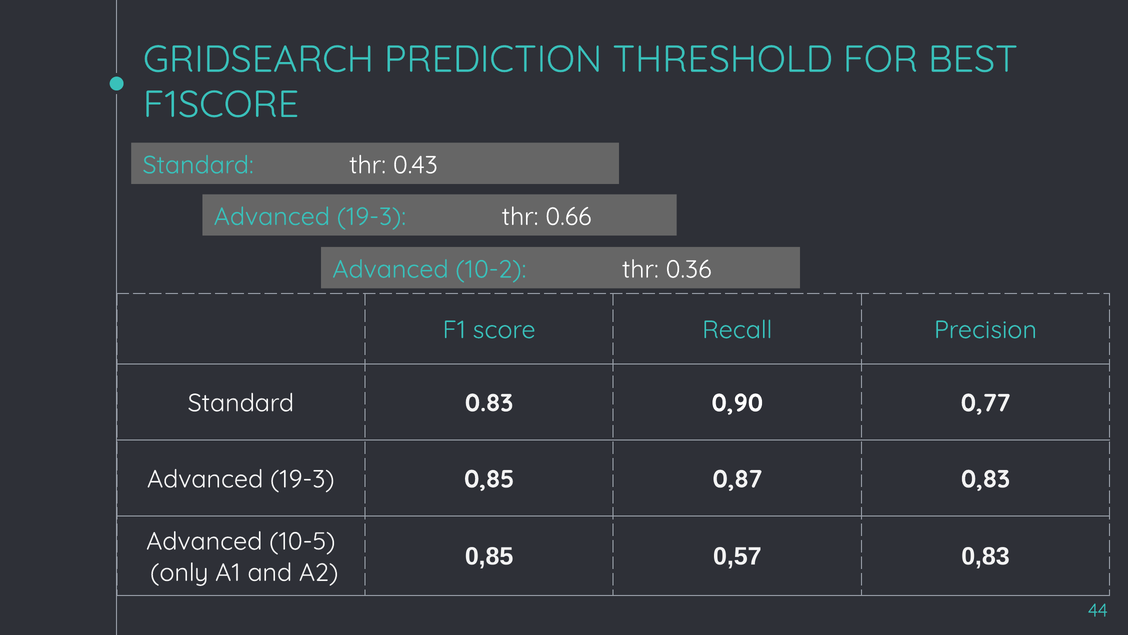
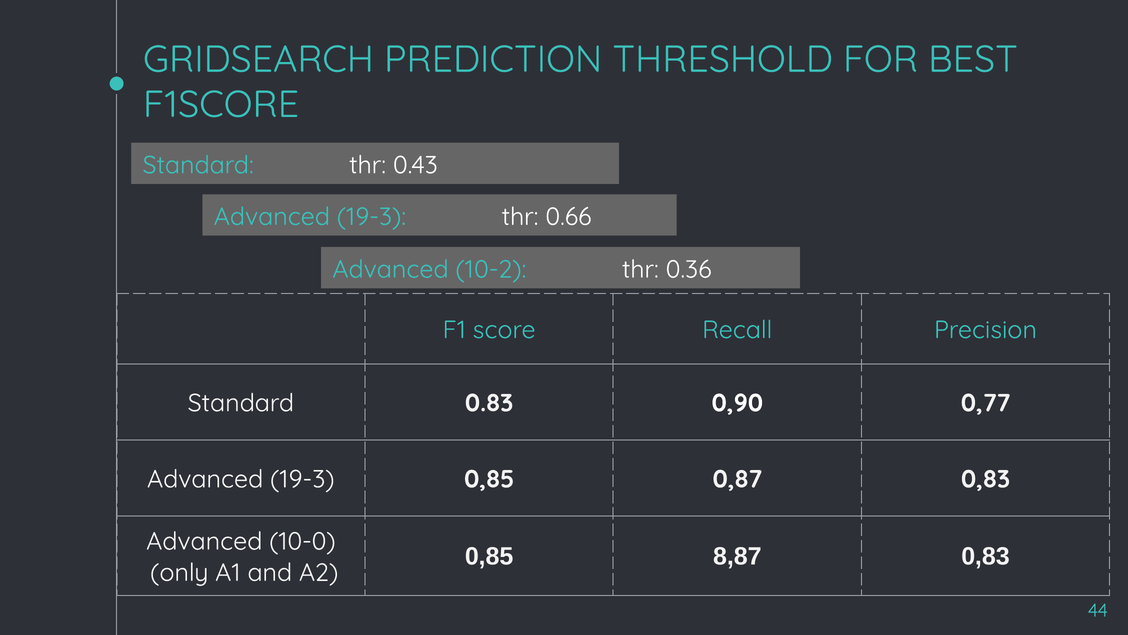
10-5: 10-5 -> 10-0 (302, 541)
0,57: 0,57 -> 8,87 (737, 556)
